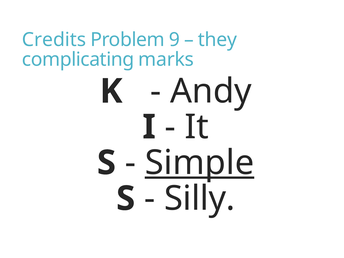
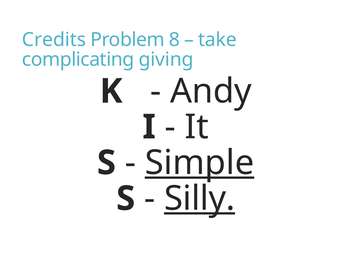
9: 9 -> 8 (174, 40)
they: they -> take (217, 40)
marks: marks -> giving (166, 59)
Silly underline: none -> present (200, 199)
